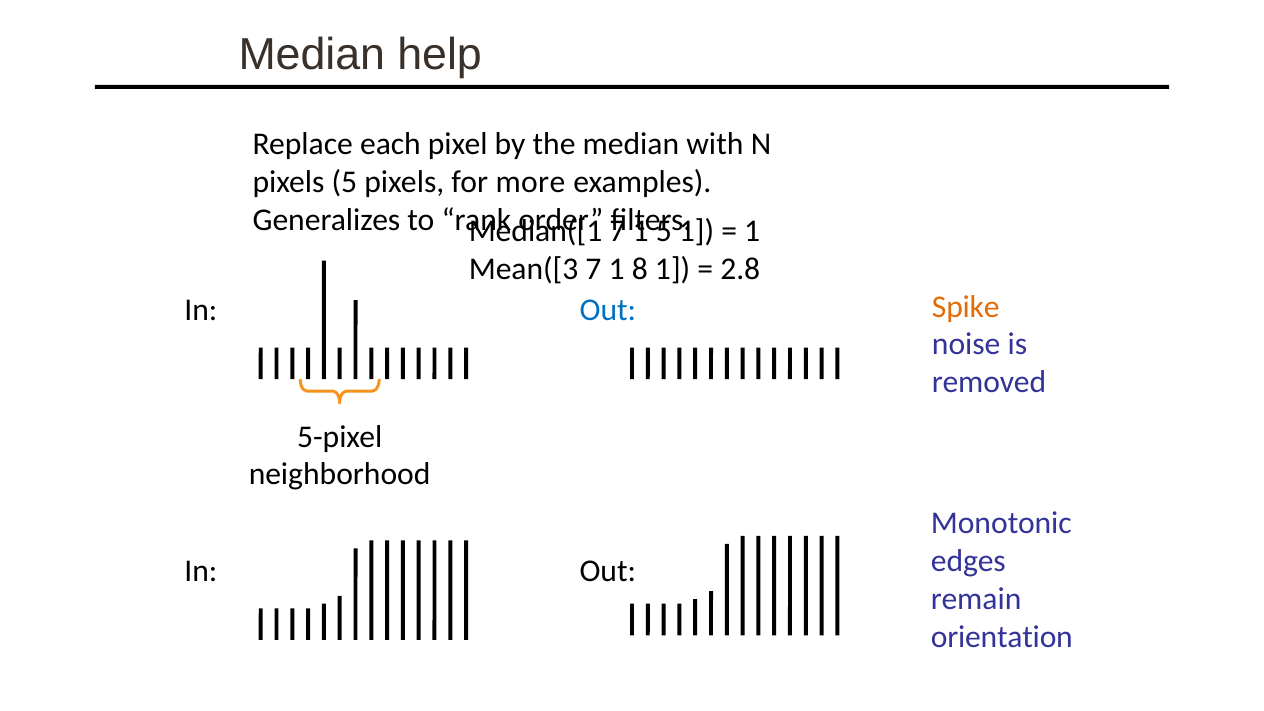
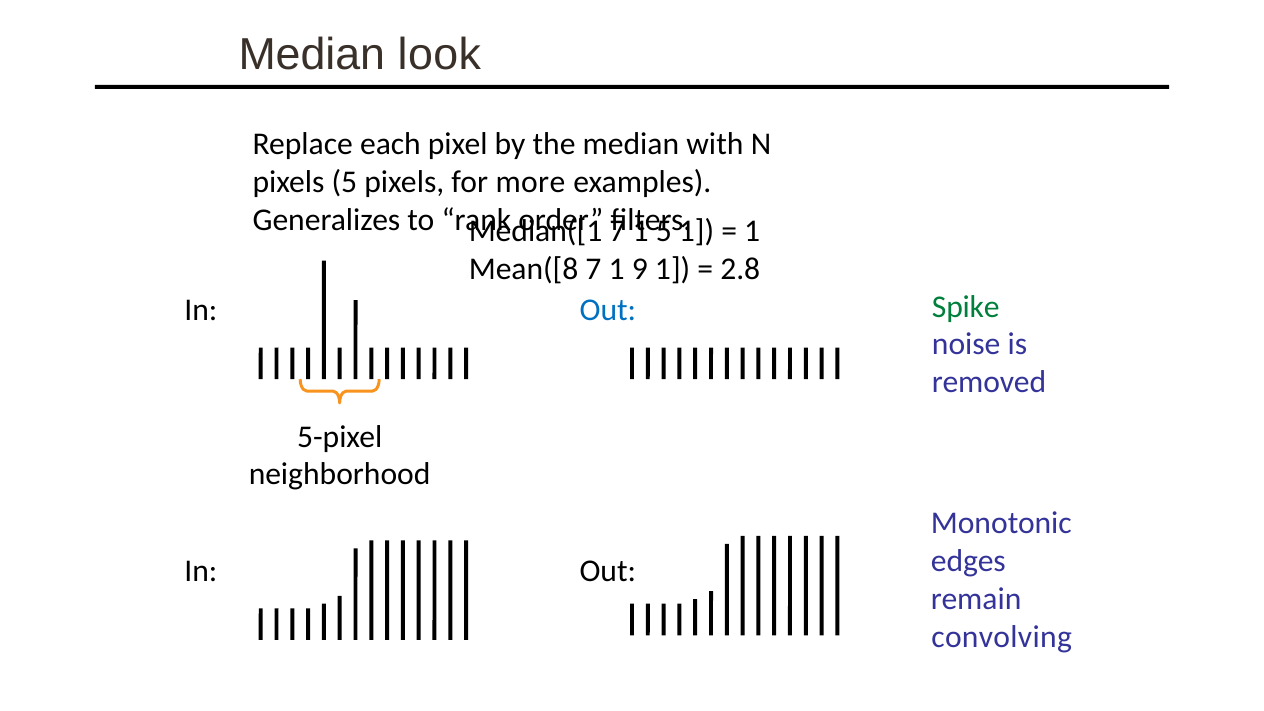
help: help -> look (439, 54)
Mean([3: Mean([3 -> Mean([8 (524, 269)
8: 8 -> 9 (640, 269)
Spike colour: orange -> green (966, 307)
orientation: orientation -> convolving (1002, 637)
